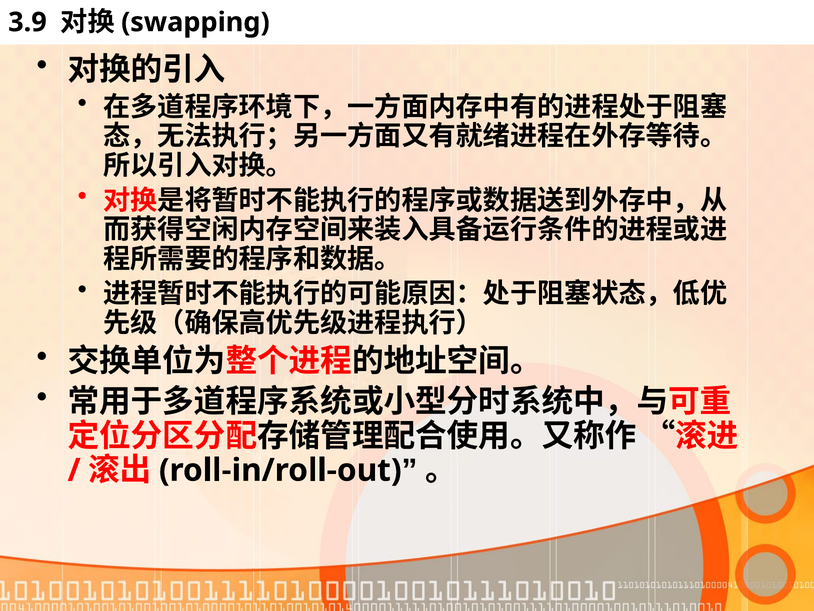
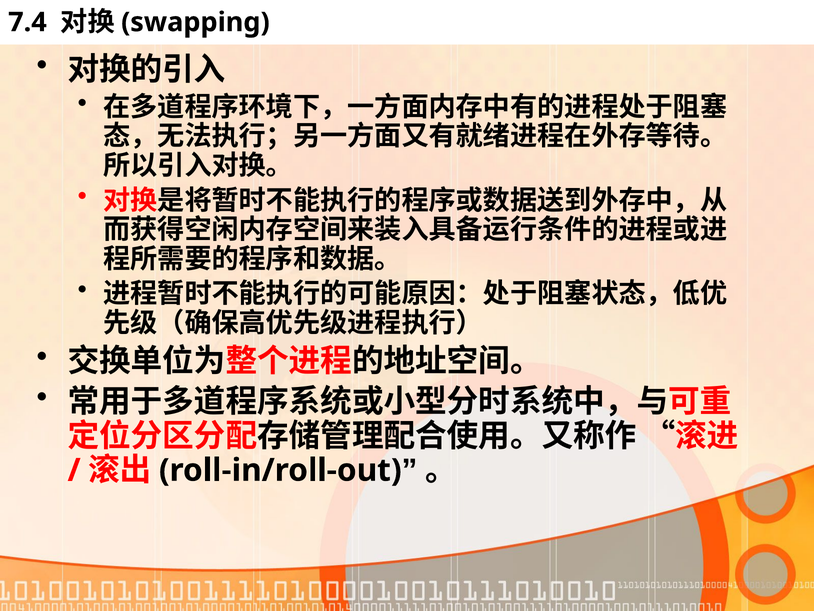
3.9: 3.9 -> 7.4 (27, 22)
